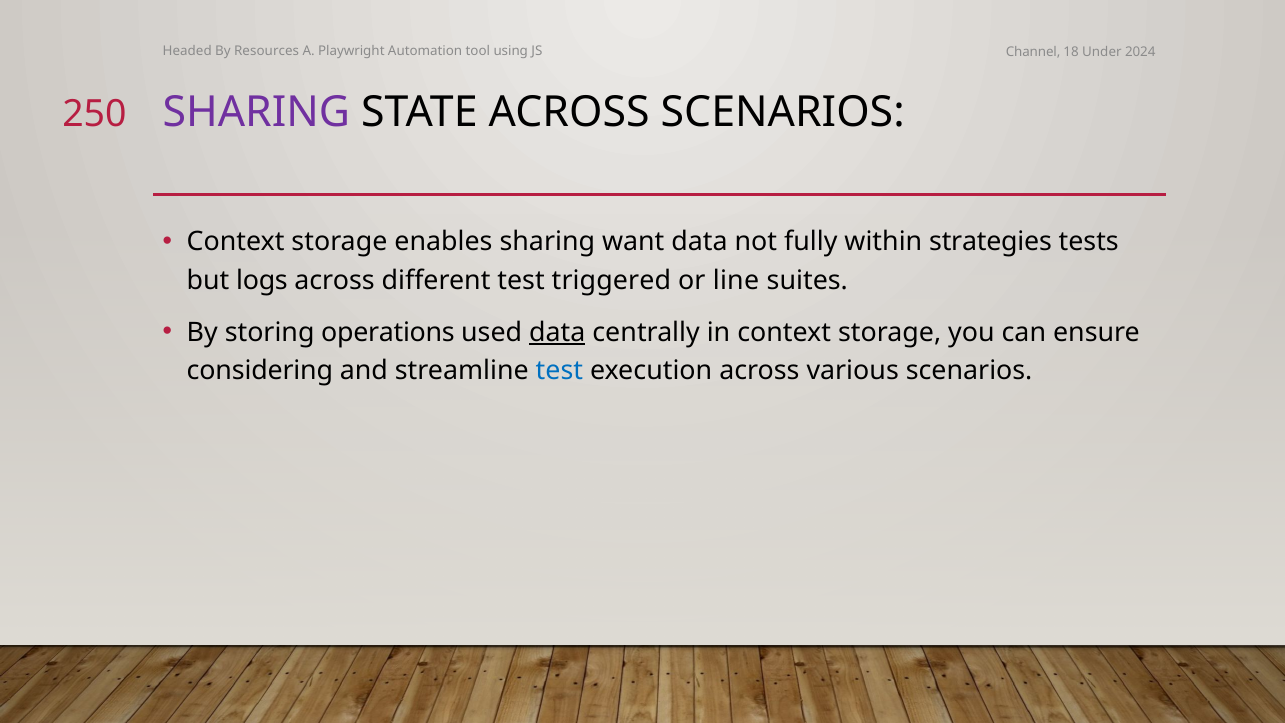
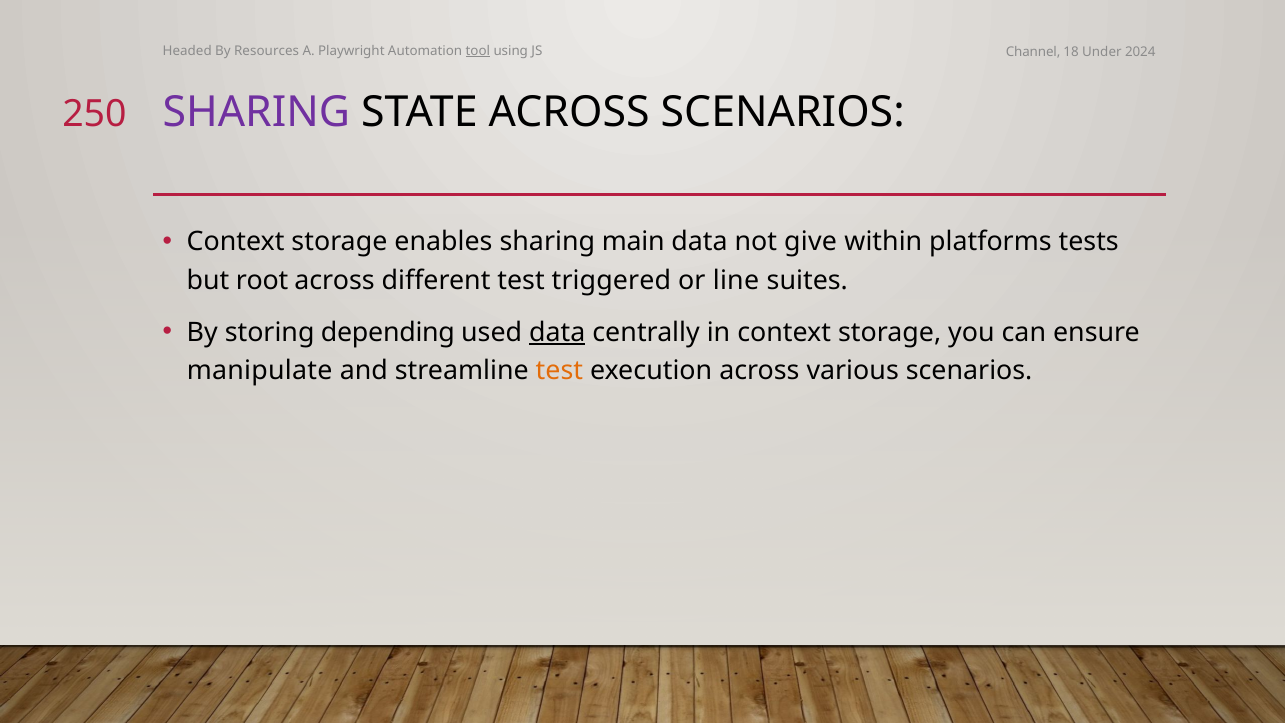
tool underline: none -> present (478, 51)
want: want -> main (633, 242)
fully: fully -> give (811, 242)
strategies: strategies -> platforms (990, 242)
logs: logs -> root (262, 280)
operations: operations -> depending (388, 332)
considering: considering -> manipulate (260, 371)
test colour: blue -> orange (559, 371)
